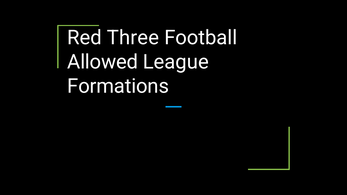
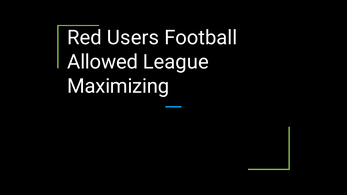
Three: Three -> Users (133, 38)
Formations: Formations -> Maximizing (118, 86)
